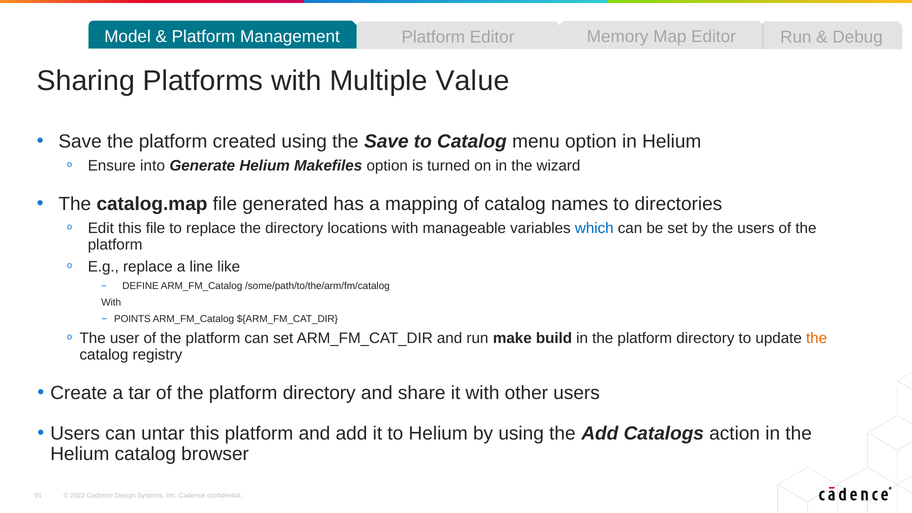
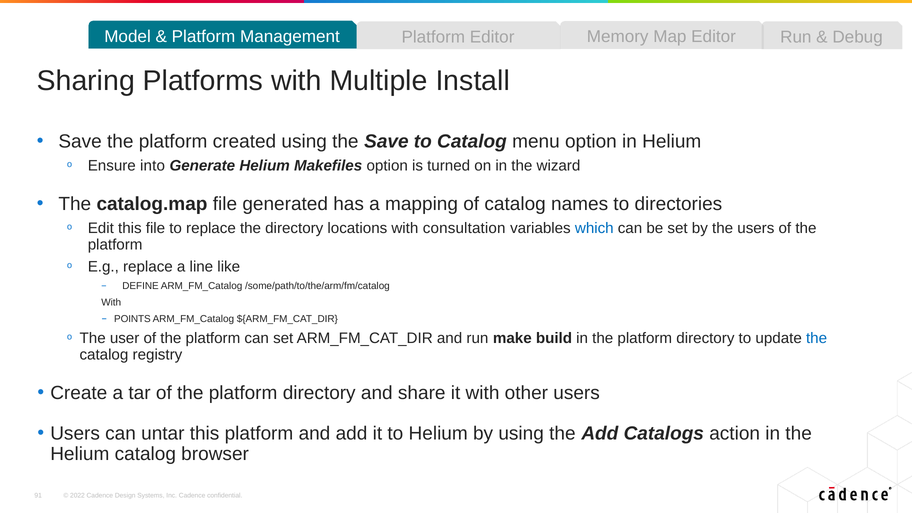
Value: Value -> Install (473, 81)
manageable: manageable -> consultation (464, 228)
the colour: orange -> blue (817, 338)
